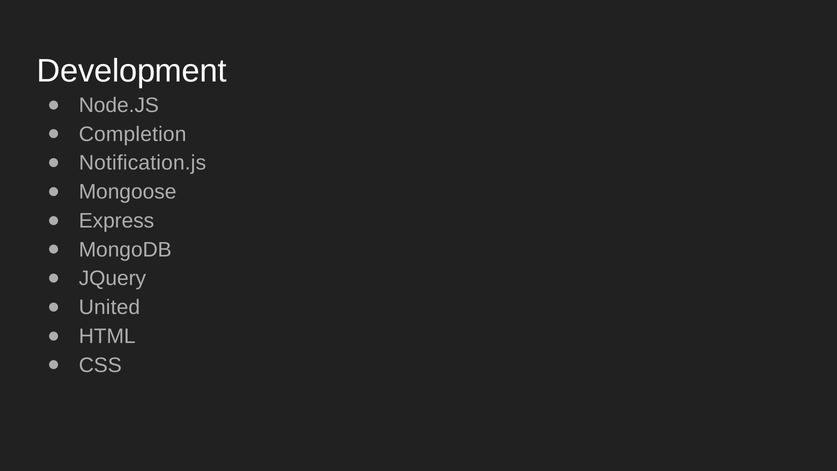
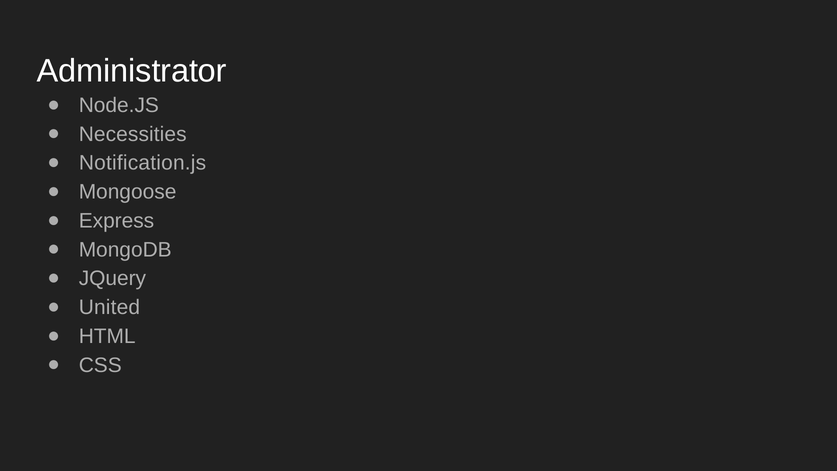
Development: Development -> Administrator (132, 71)
Completion: Completion -> Necessities (133, 134)
